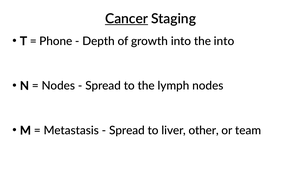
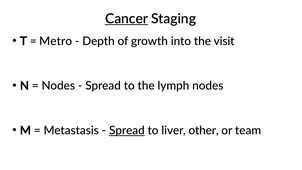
Phone: Phone -> Metro (56, 41)
the into: into -> visit (224, 41)
Spread underline: none -> present (127, 130)
